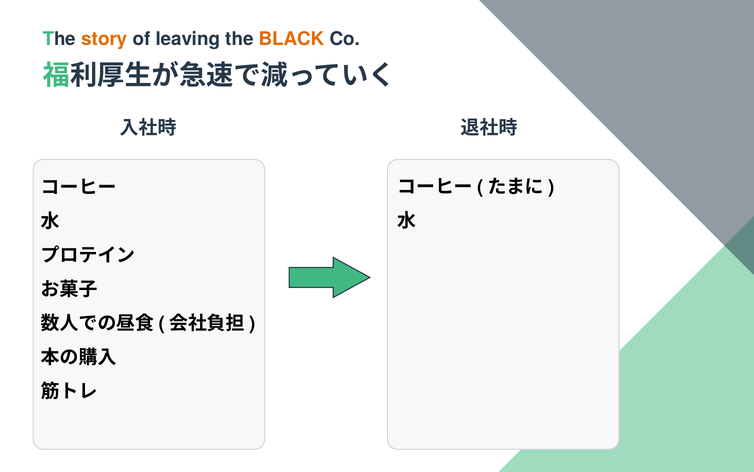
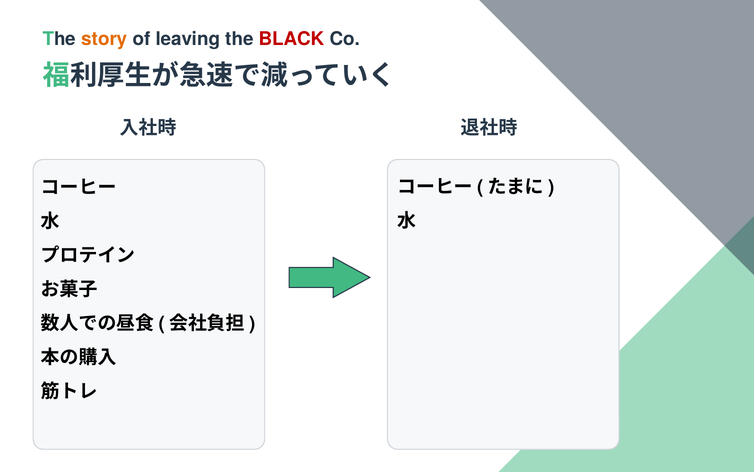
BLACK colour: orange -> red (292, 39)
